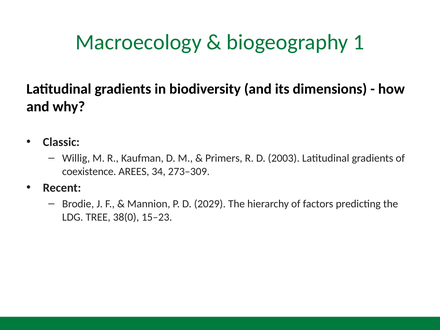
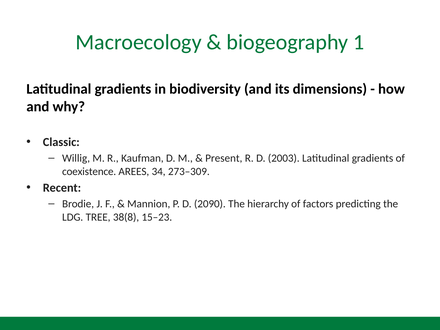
Primers: Primers -> Present (224, 158)
2029: 2029 -> 2090 (210, 204)
38(0: 38(0 -> 38(8 (126, 217)
